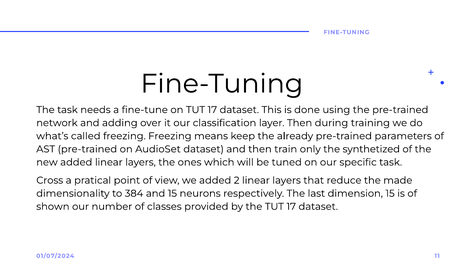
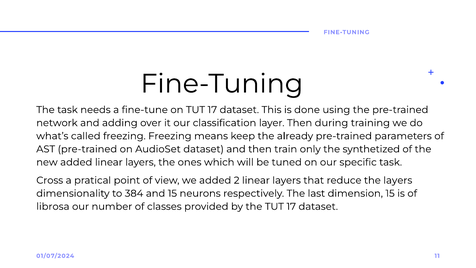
the made: made -> layers (398, 180)
shown: shown -> librosa (53, 206)
